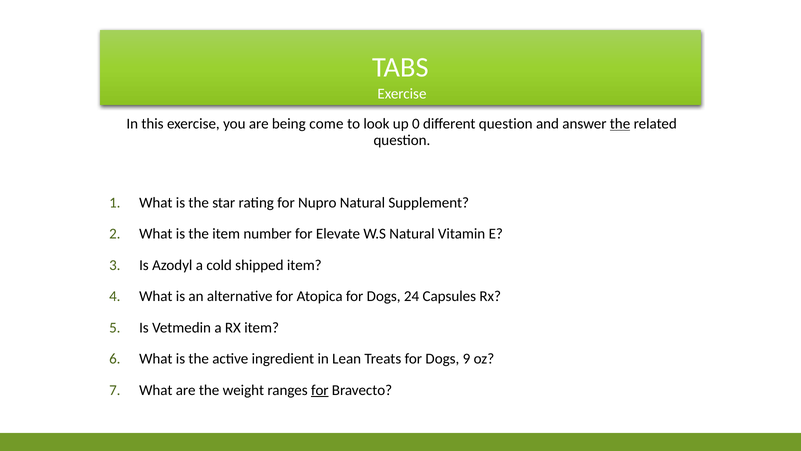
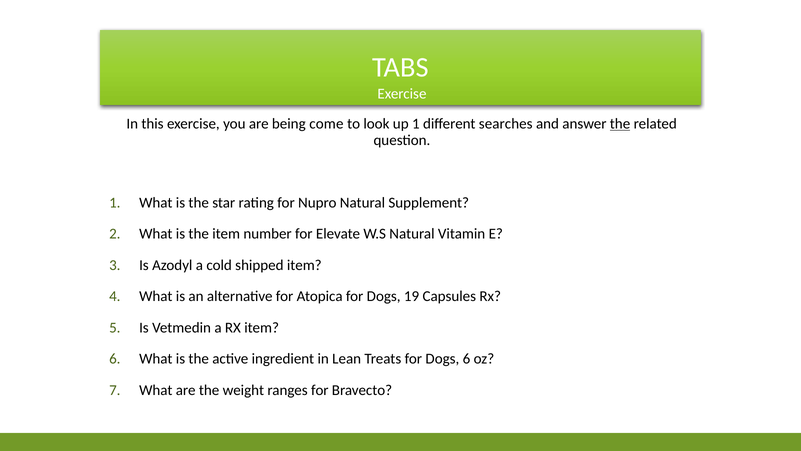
up 0: 0 -> 1 (416, 124)
different question: question -> searches (506, 124)
24: 24 -> 19 (412, 296)
Dogs 9: 9 -> 6 (466, 359)
for underline: present -> none (320, 390)
